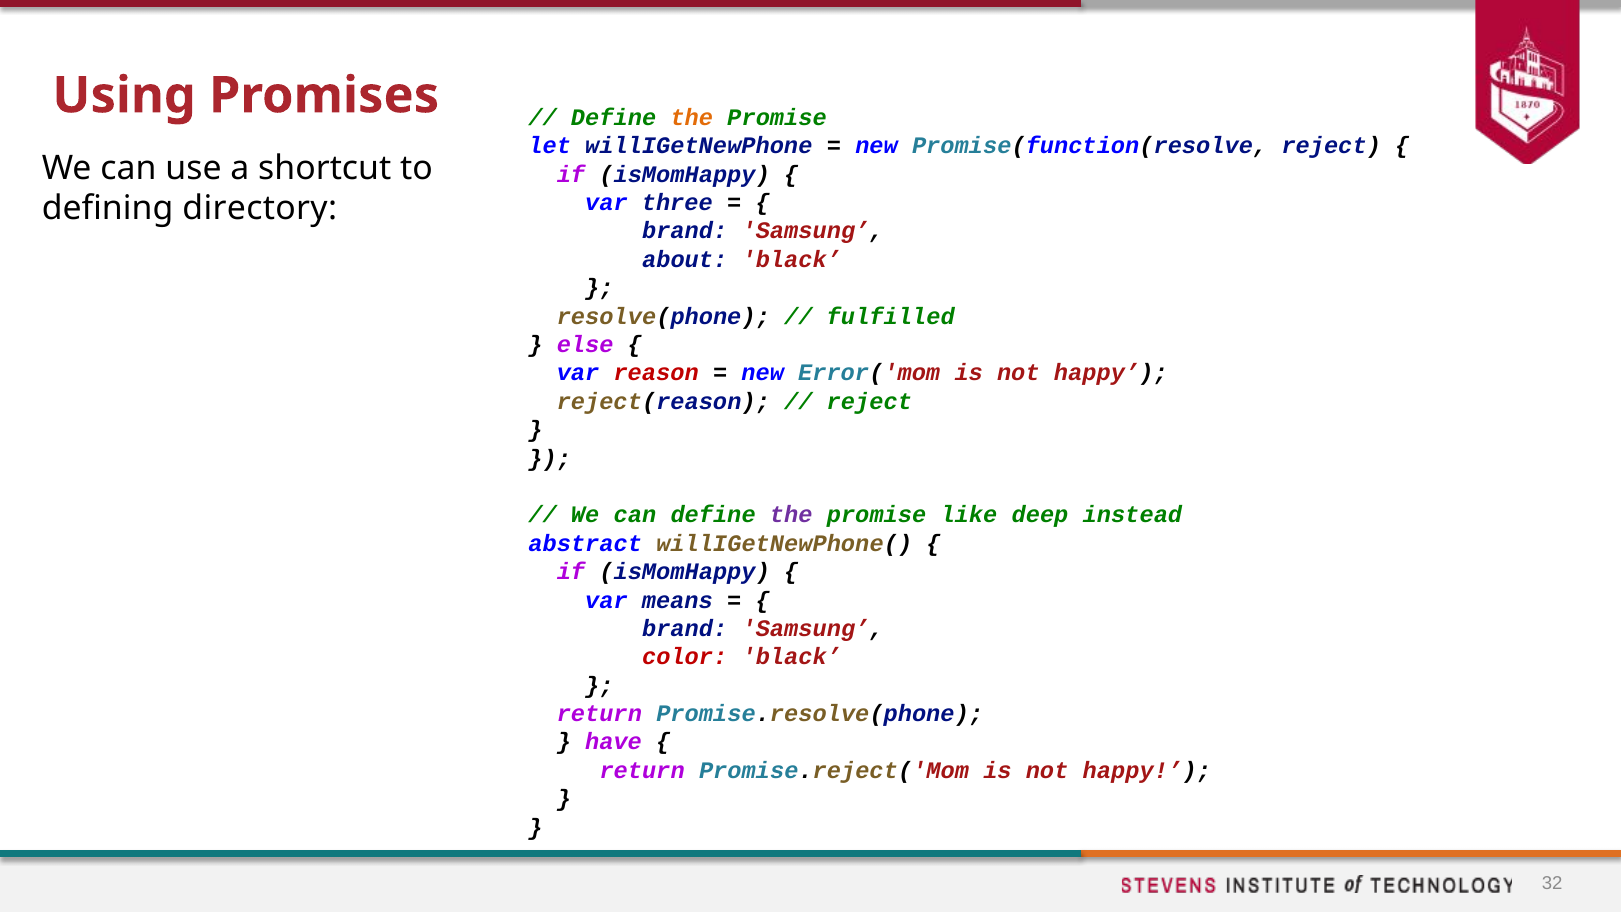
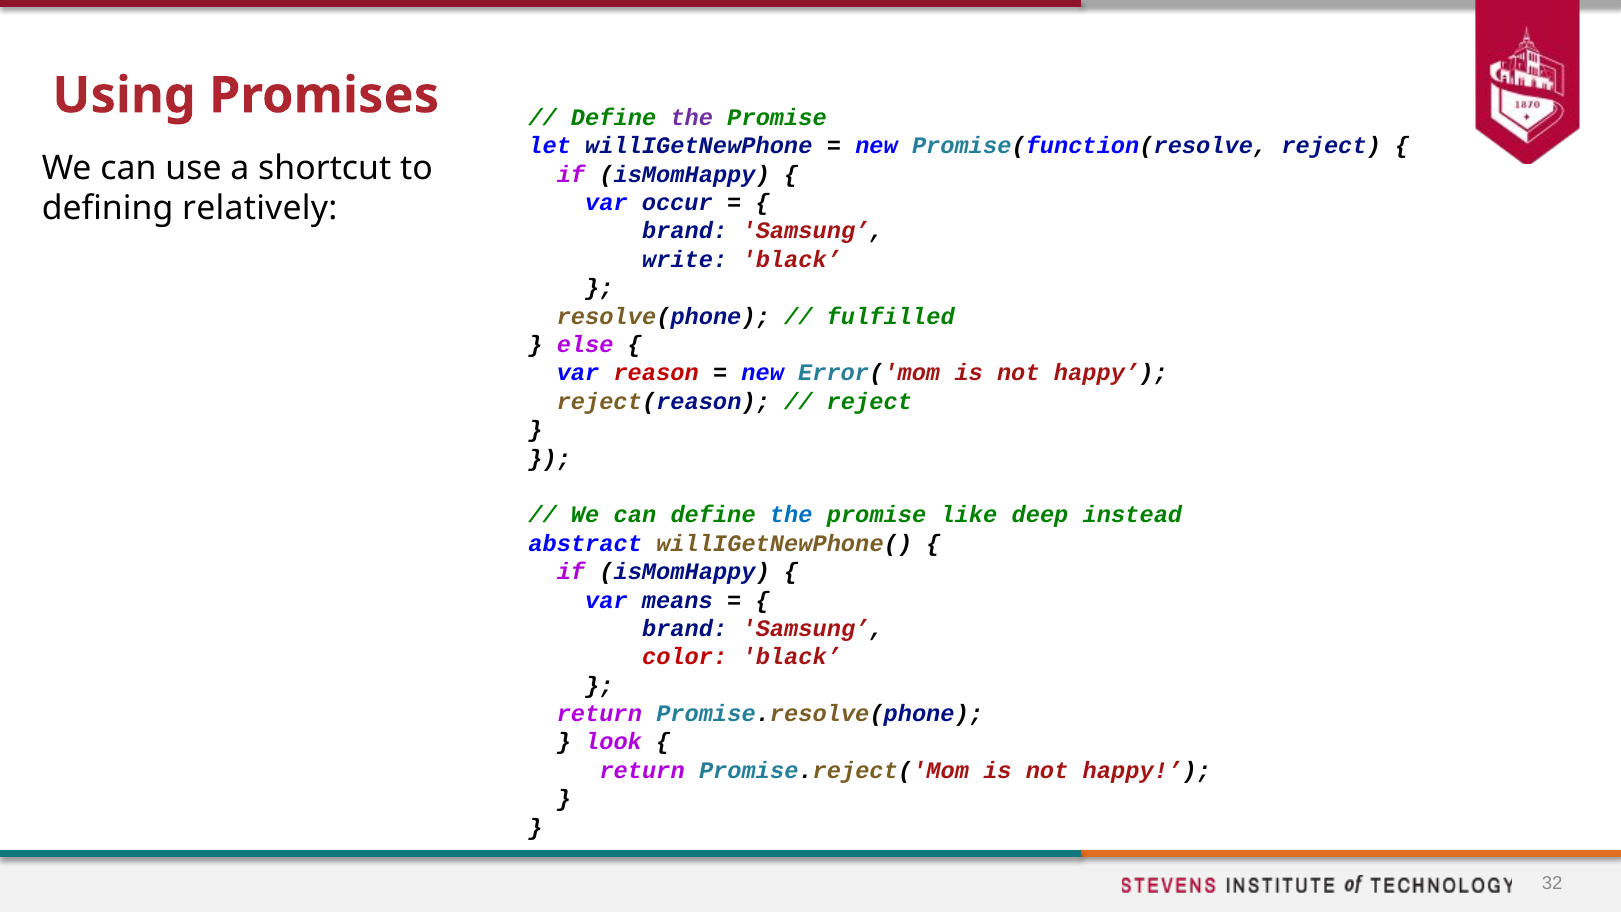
the colour: orange -> purple (692, 118)
three: three -> occur (677, 203)
directory: directory -> relatively (260, 208)
about: about -> write (685, 260)
the colour: purple -> blue (791, 515)
have: have -> look (614, 742)
